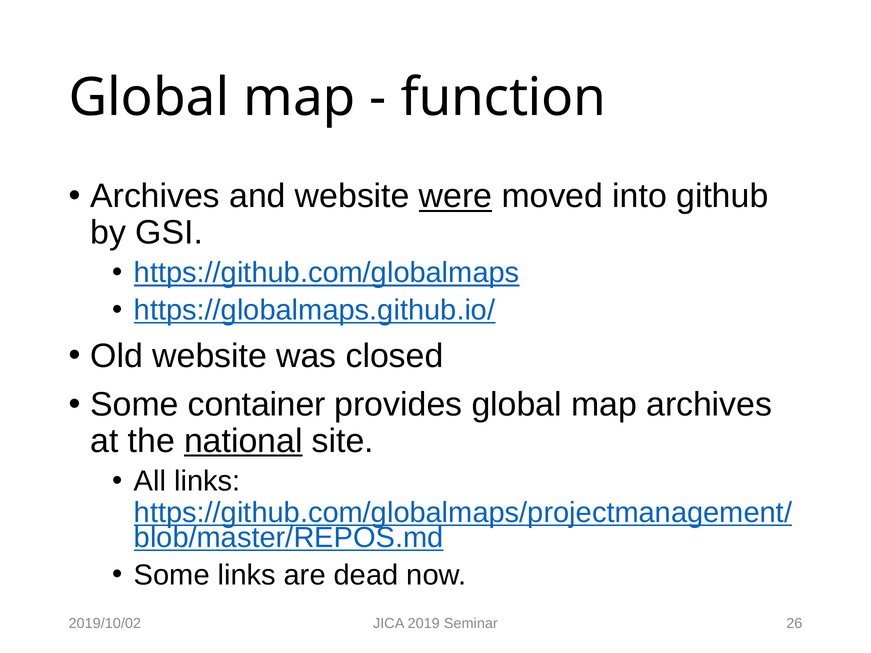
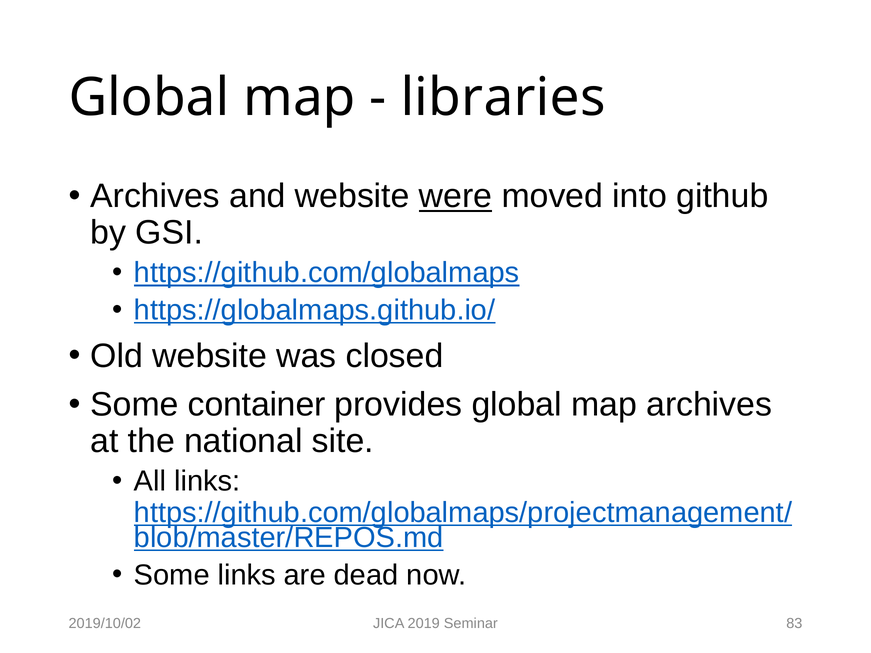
function: function -> libraries (503, 98)
national underline: present -> none (243, 441)
26: 26 -> 83 (794, 624)
